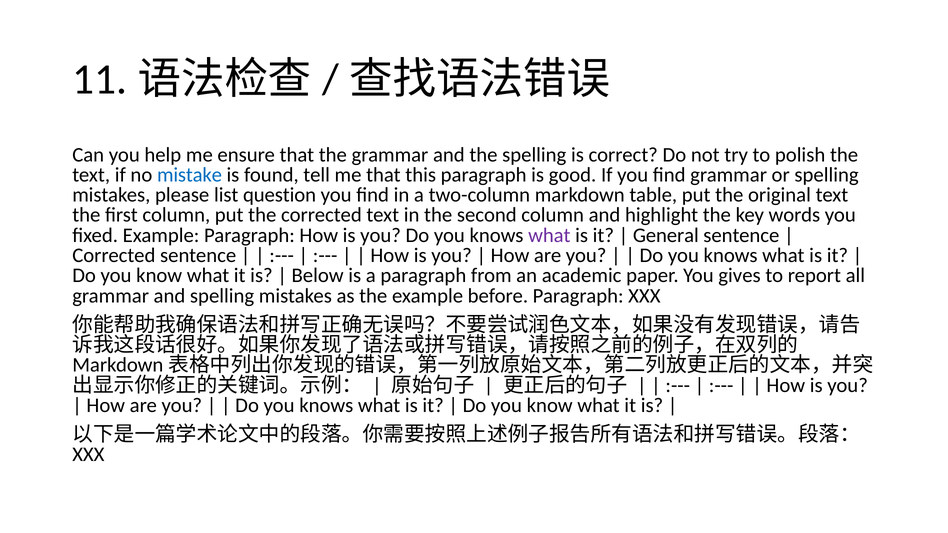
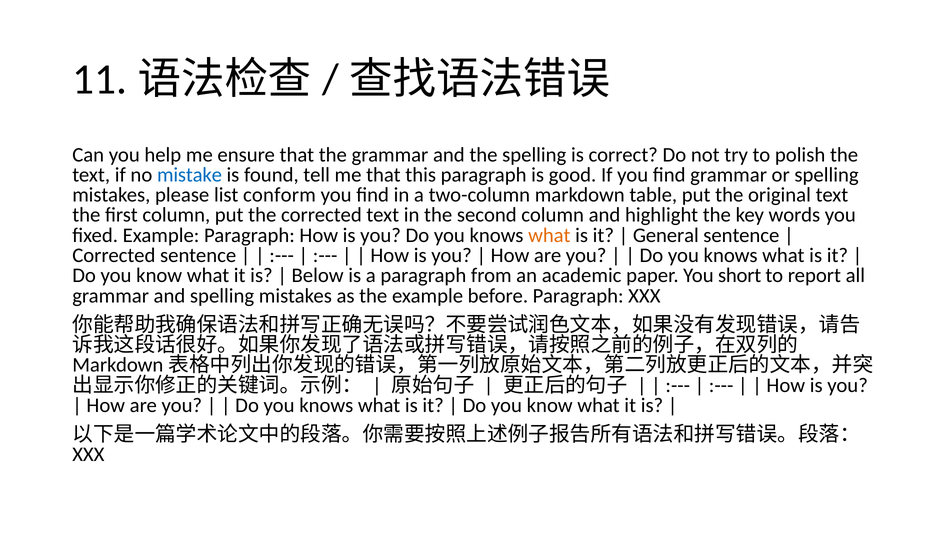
question: question -> conform (279, 195)
what colour: purple -> orange (549, 235)
gives: gives -> short (740, 276)
